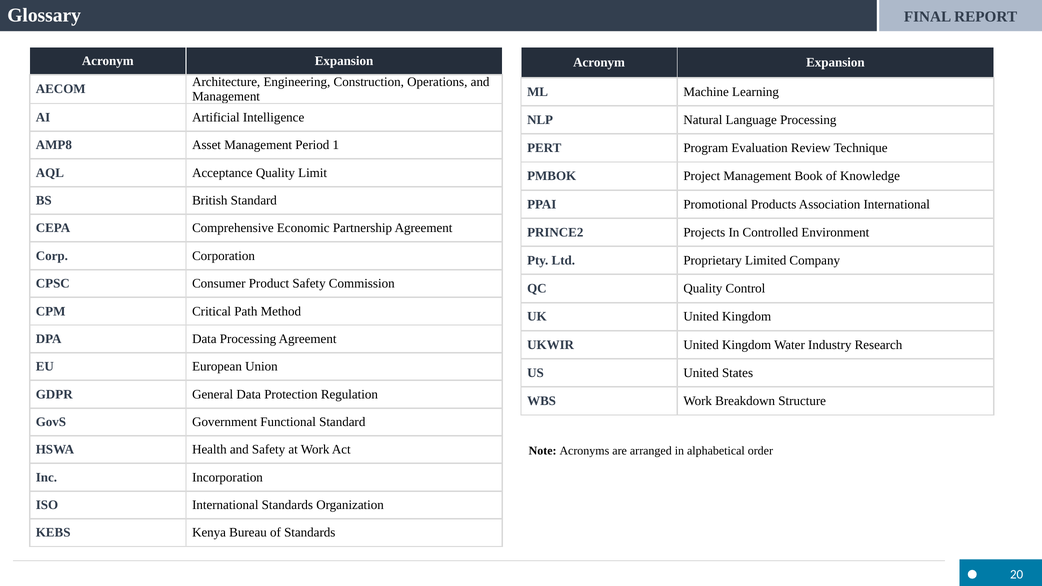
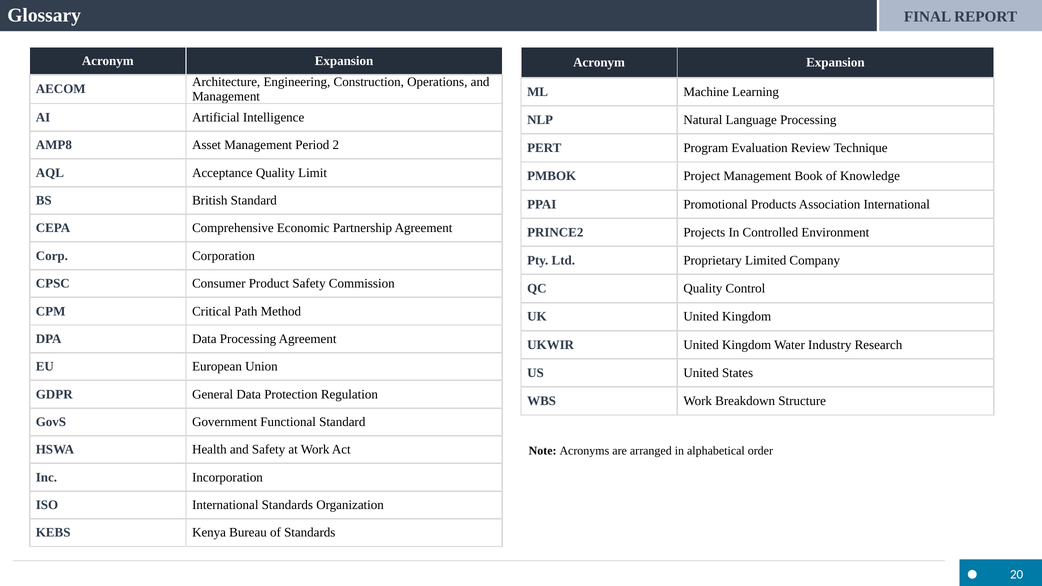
1: 1 -> 2 (336, 145)
